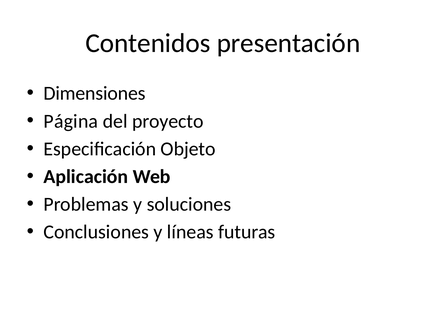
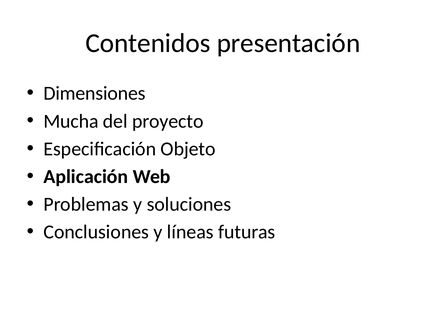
Página: Página -> Mucha (71, 121)
